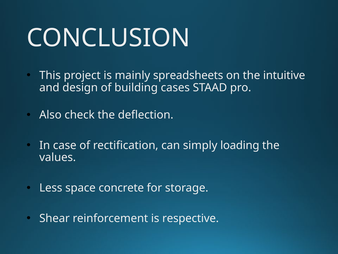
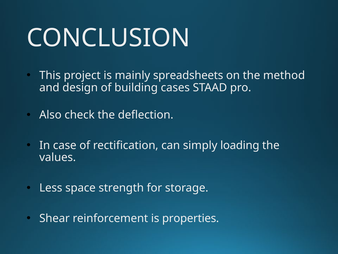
intuitive: intuitive -> method (284, 75)
concrete: concrete -> strength (121, 188)
respective: respective -> properties (191, 218)
